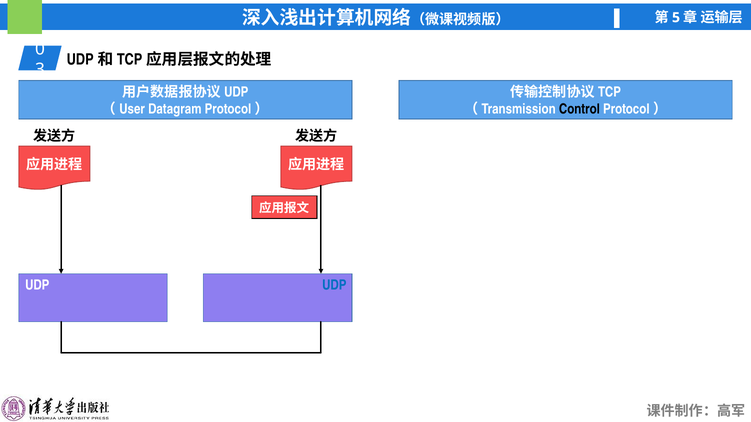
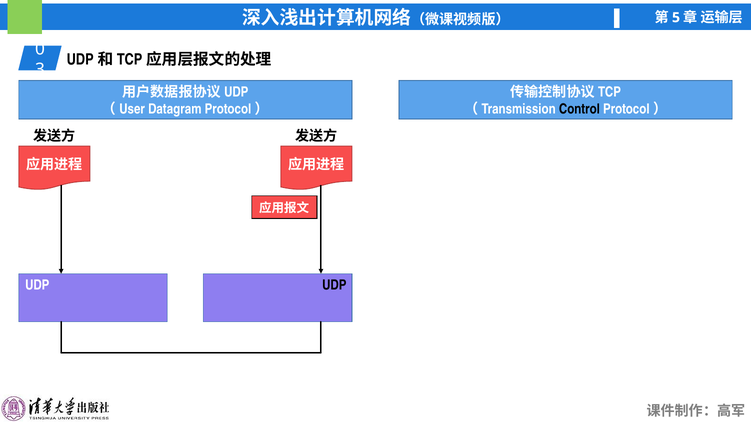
UDP colour: blue -> black (334, 285)
